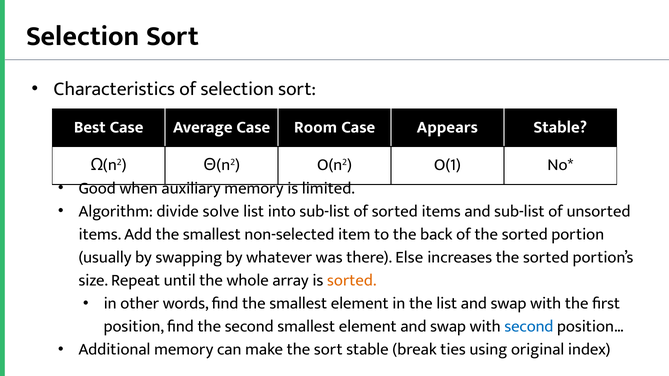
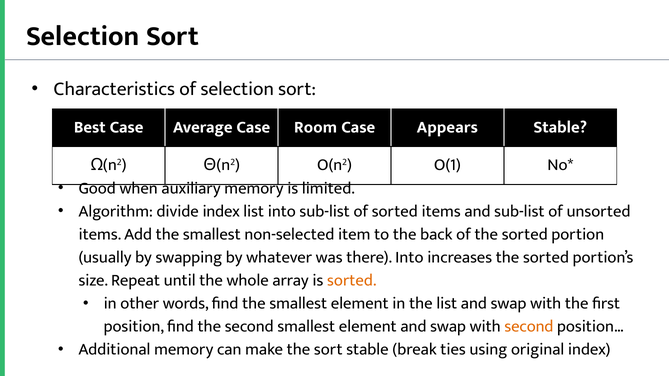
divide solve: solve -> index (221, 211)
there Else: Else -> Into (409, 257)
second colour: blue -> orange (529, 327)
